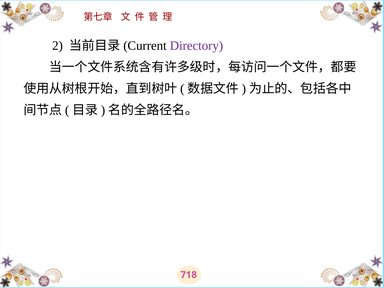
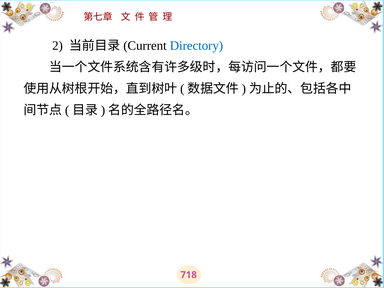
Directory colour: purple -> blue (196, 46)
